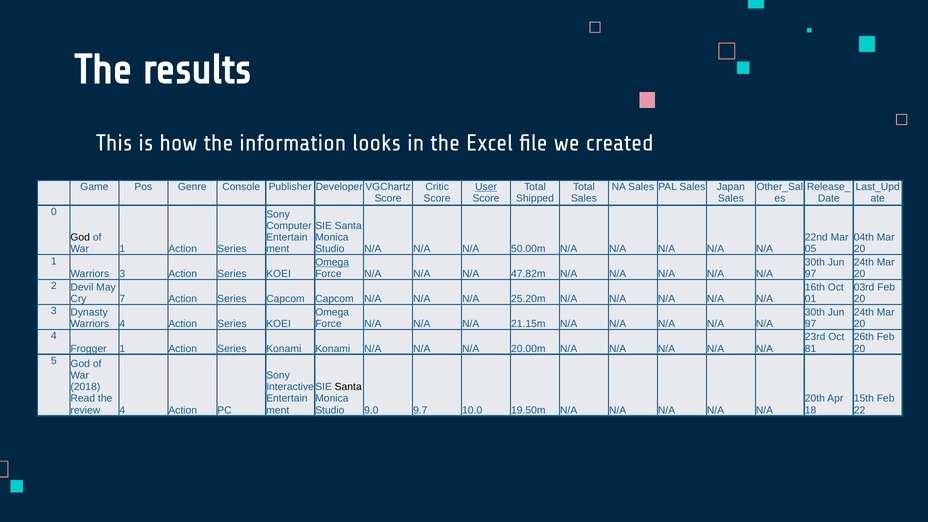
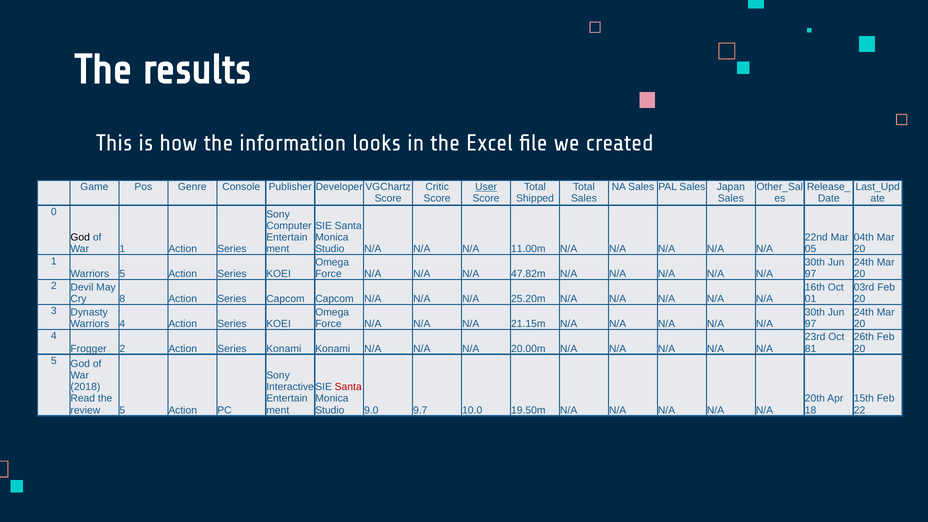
50.00m: 50.00m -> 11.00m (528, 249)
Omega underline: present -> none (332, 262)
Warriors 3: 3 -> 5 (122, 274)
7: 7 -> 8 (122, 299)
Frogger 1: 1 -> 2 (122, 349)
Santa colour: black -> red (348, 387)
review 4: 4 -> 5 (122, 410)
